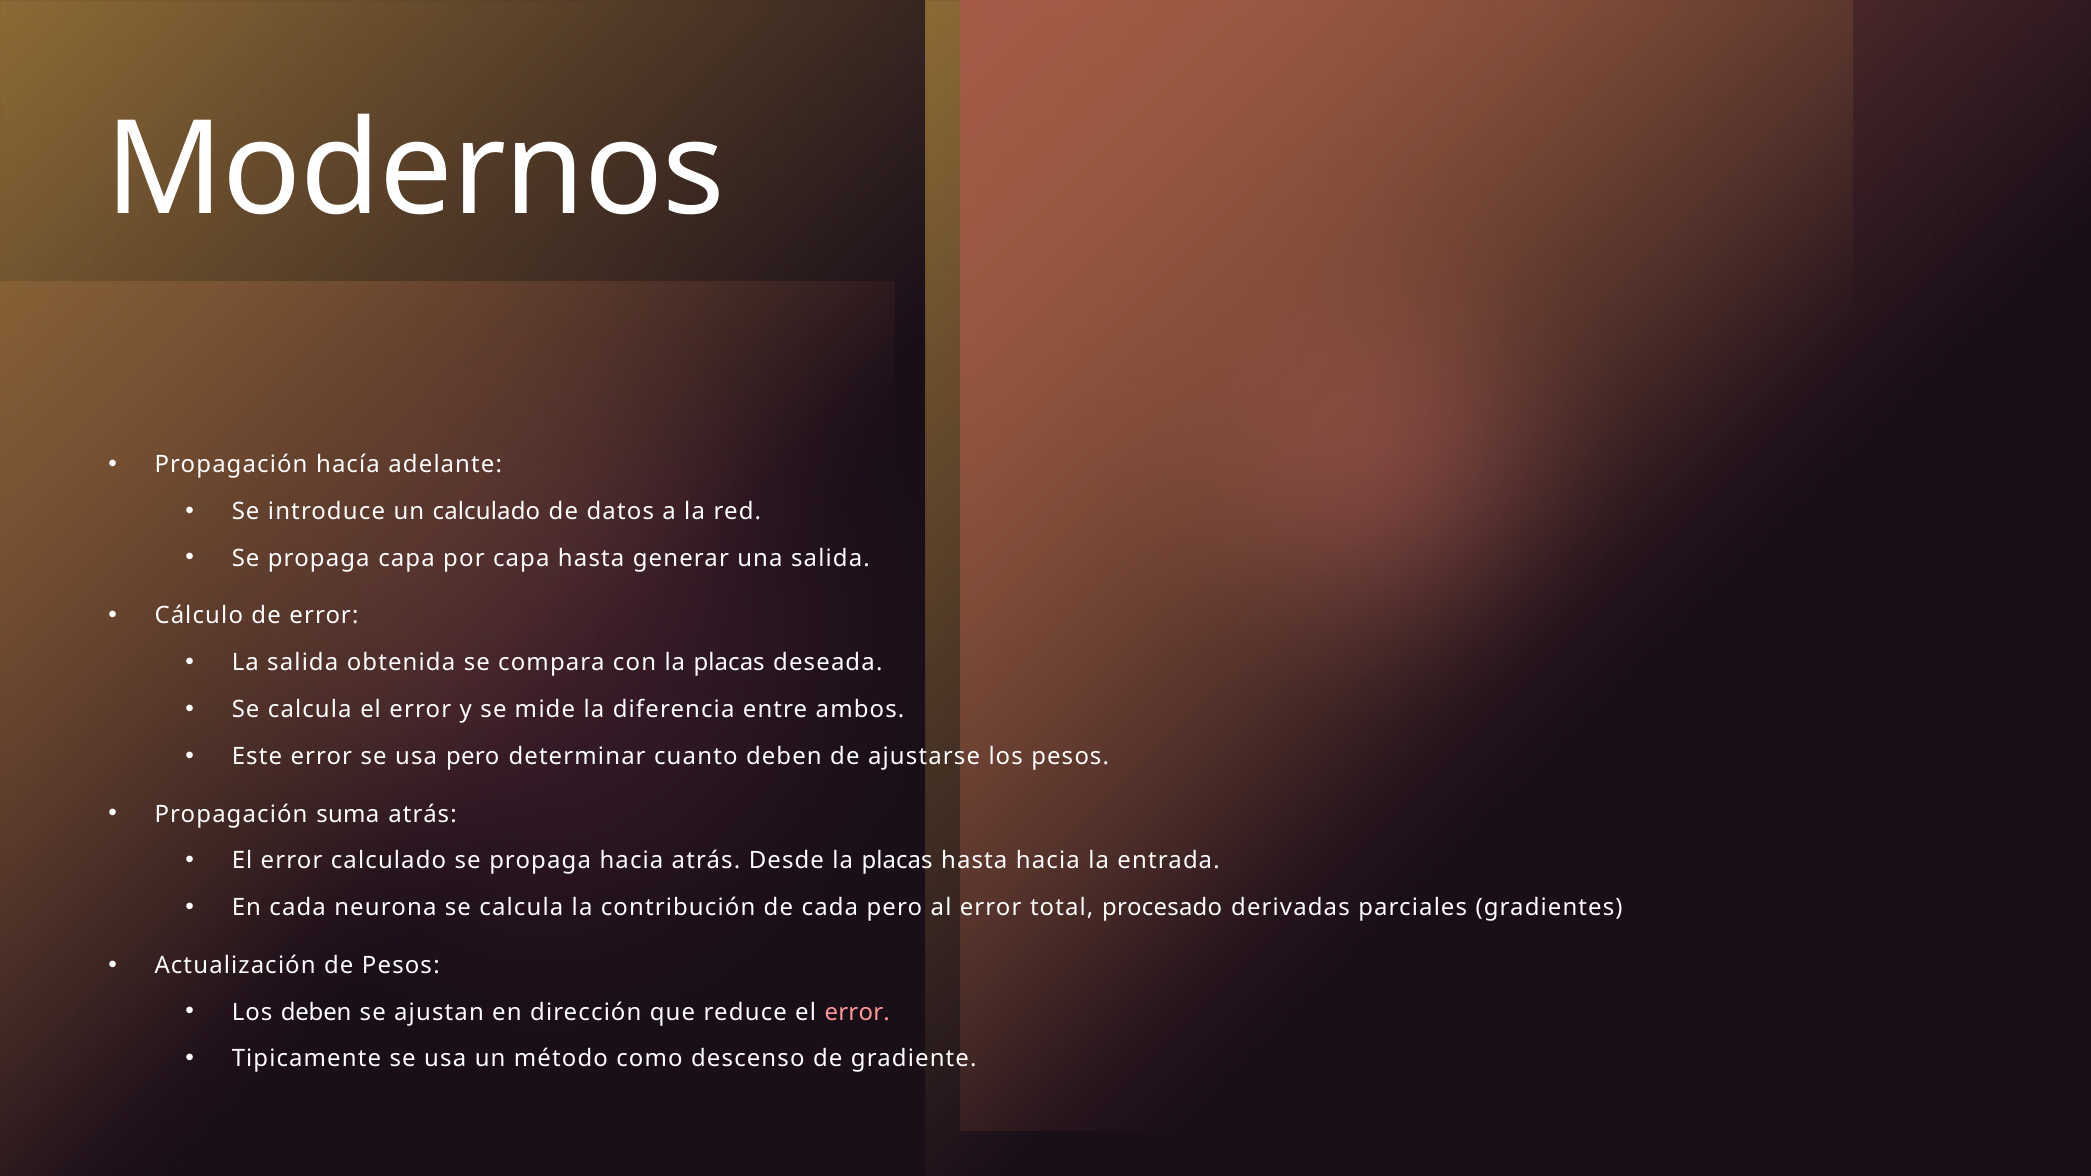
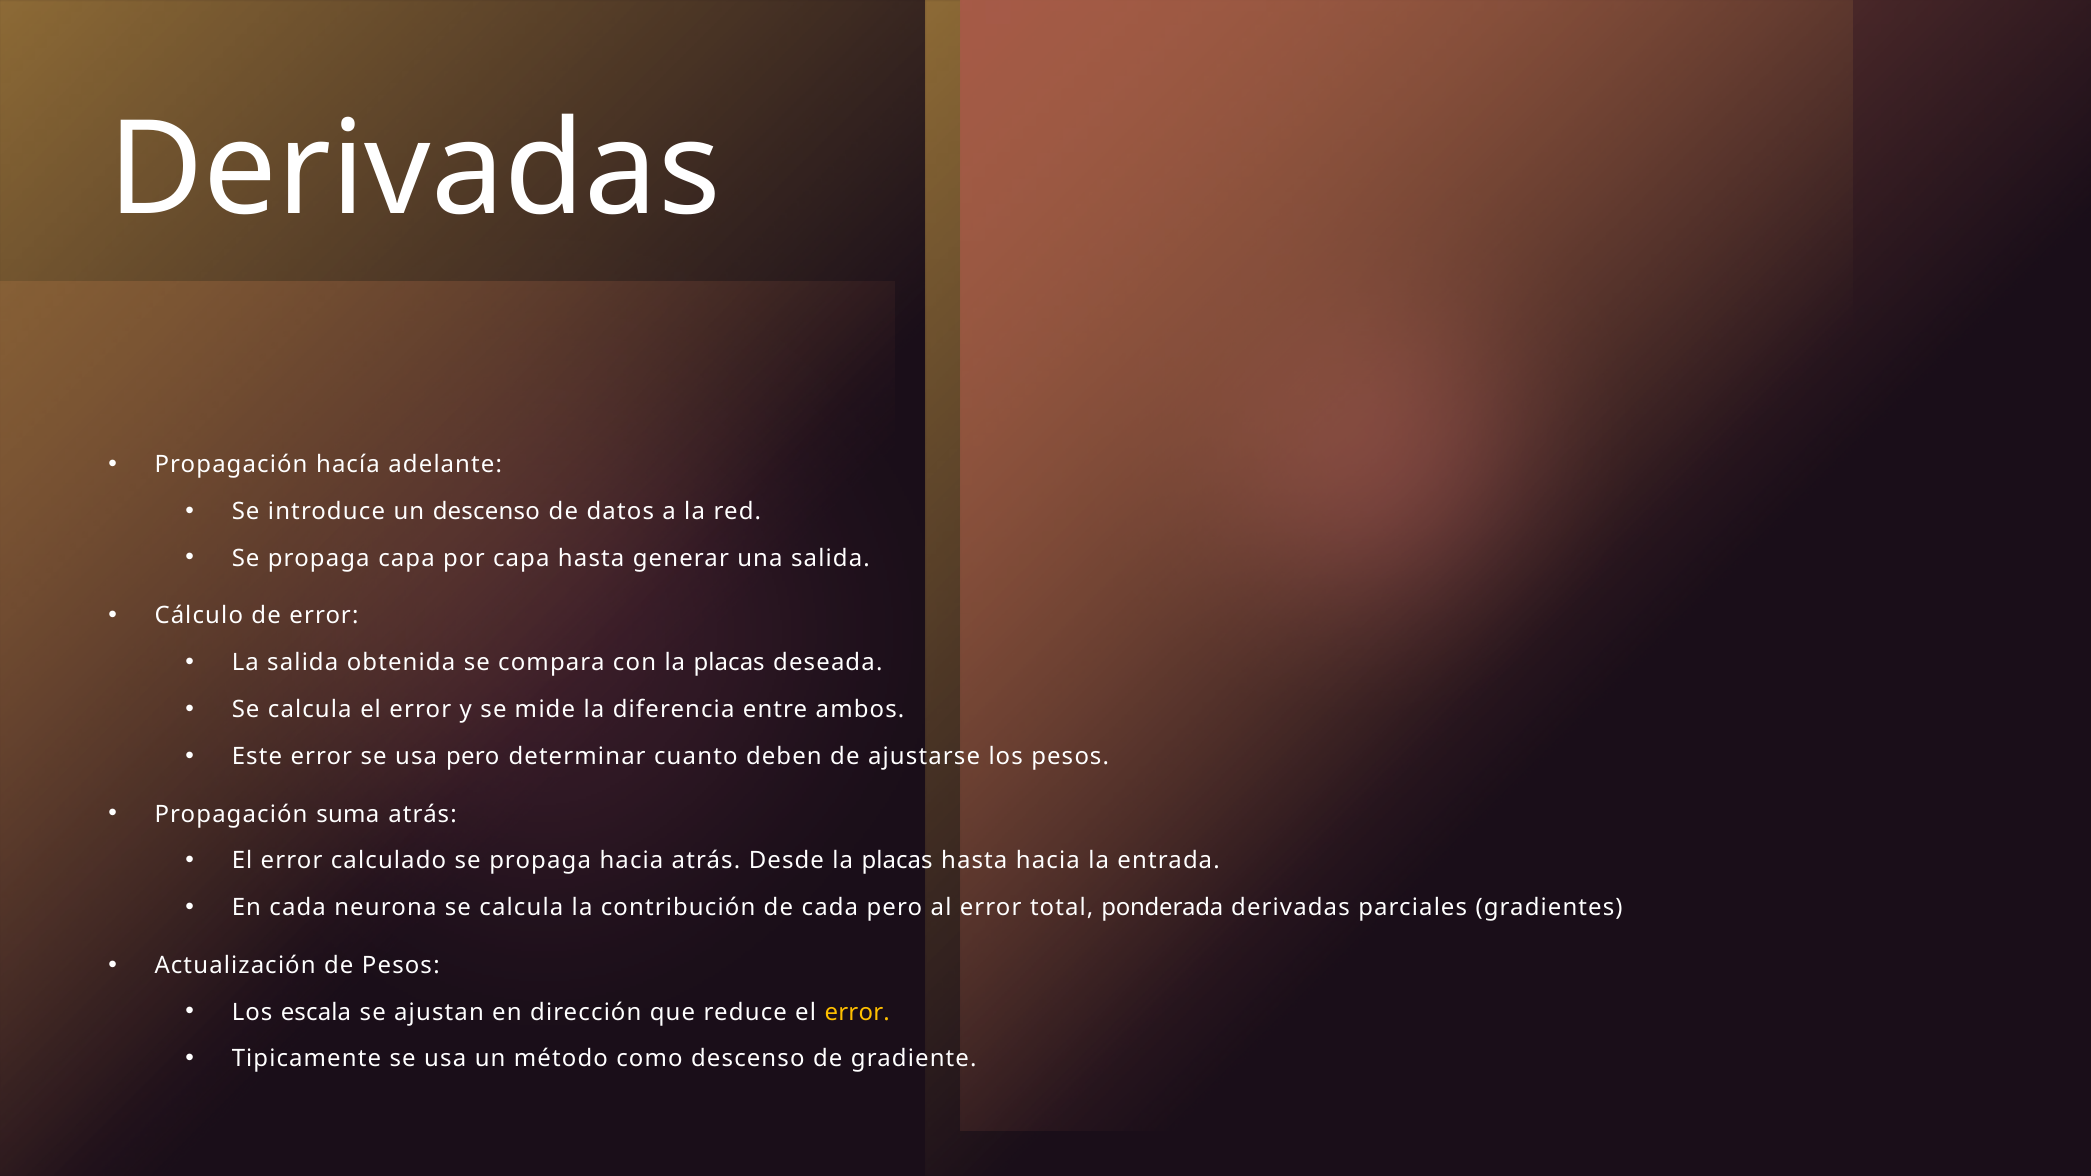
Modernos: Modernos -> Derivadas (415, 170)
un calculado: calculado -> descenso (486, 512)
procesado: procesado -> ponderada (1162, 908)
Los deben: deben -> escala (316, 1012)
error colour: pink -> yellow (857, 1012)
